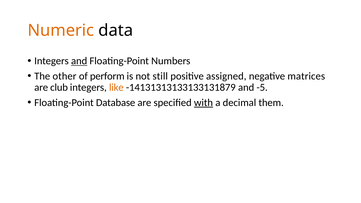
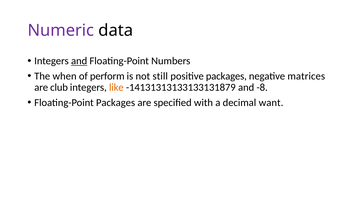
Numeric colour: orange -> purple (61, 30)
other: other -> when (65, 76)
positive assigned: assigned -> packages (226, 76)
-5: -5 -> -8 (262, 88)
Floating-Point Database: Database -> Packages (116, 103)
with underline: present -> none (203, 103)
them: them -> want (271, 103)
